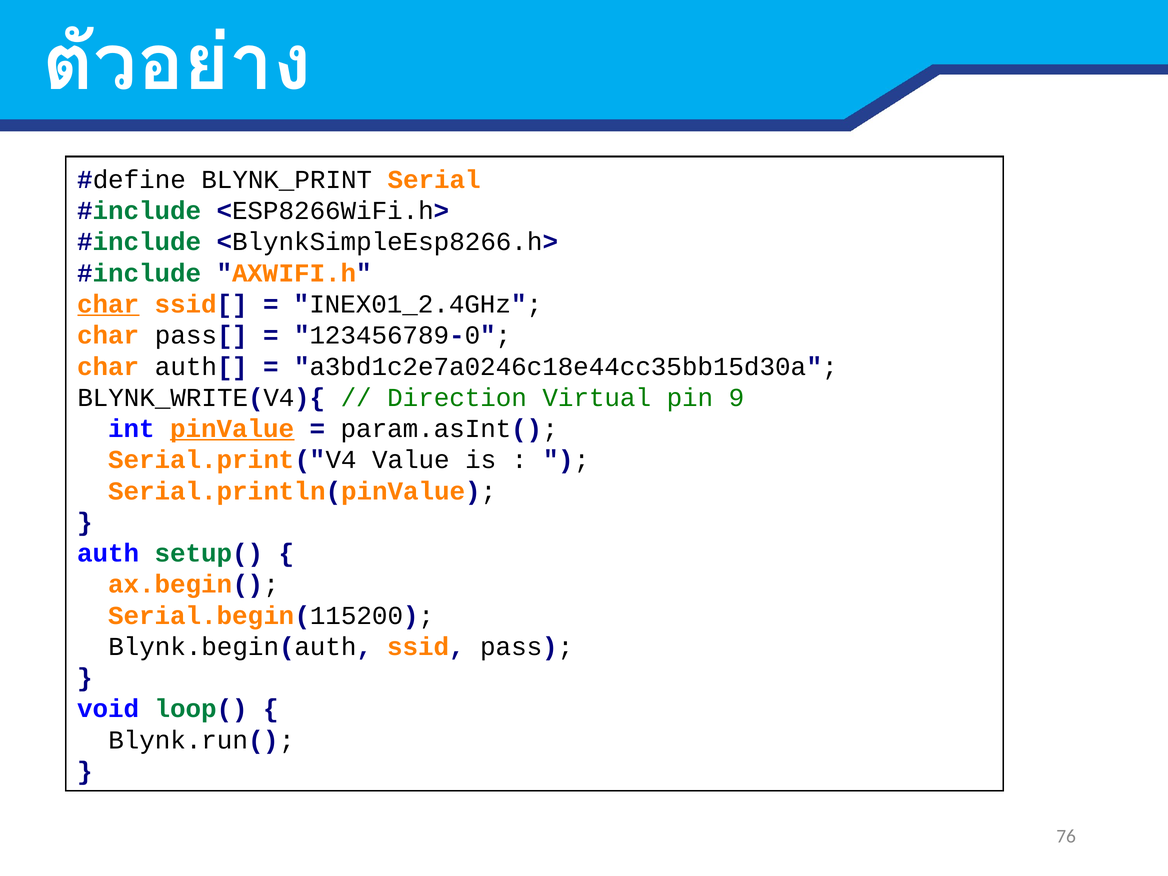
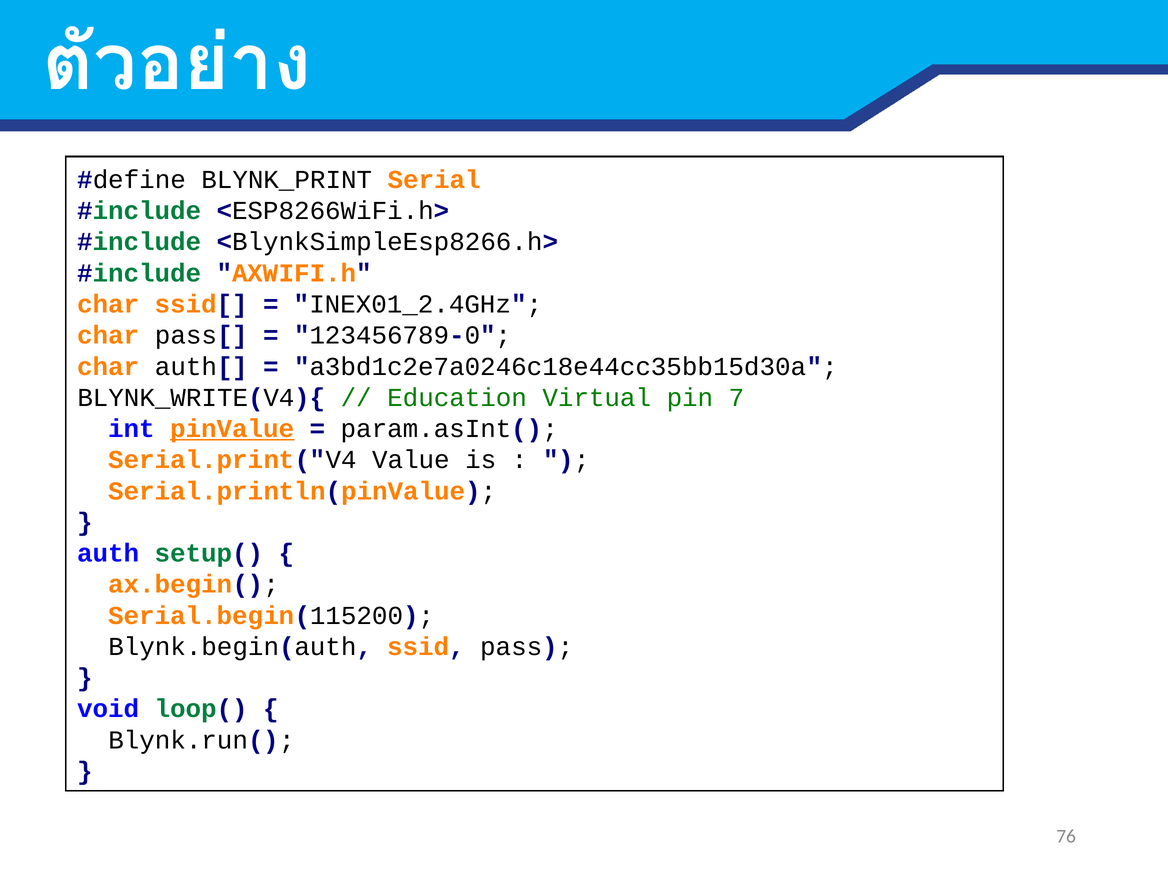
char underline: present -> none (108, 304)
Direction: Direction -> Education (457, 398)
9: 9 -> 7 (736, 398)
